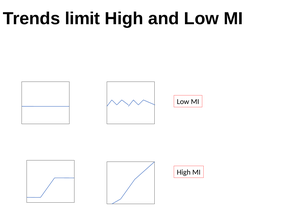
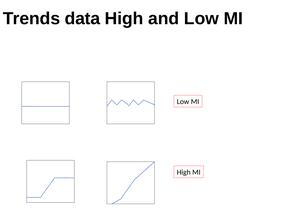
limit: limit -> data (82, 19)
